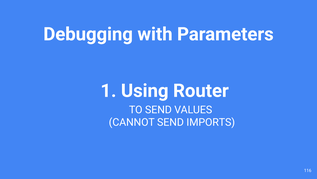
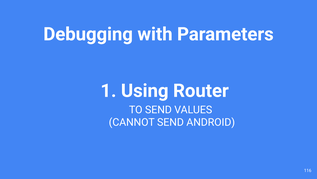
IMPORTS: IMPORTS -> ANDROID (211, 122)
